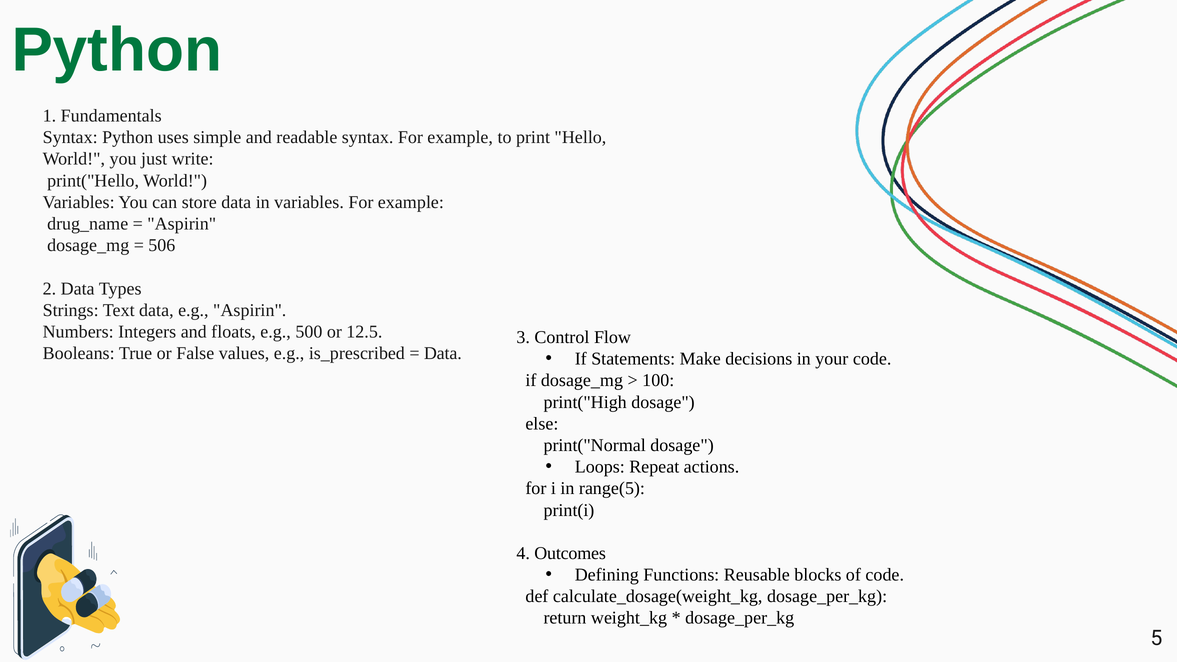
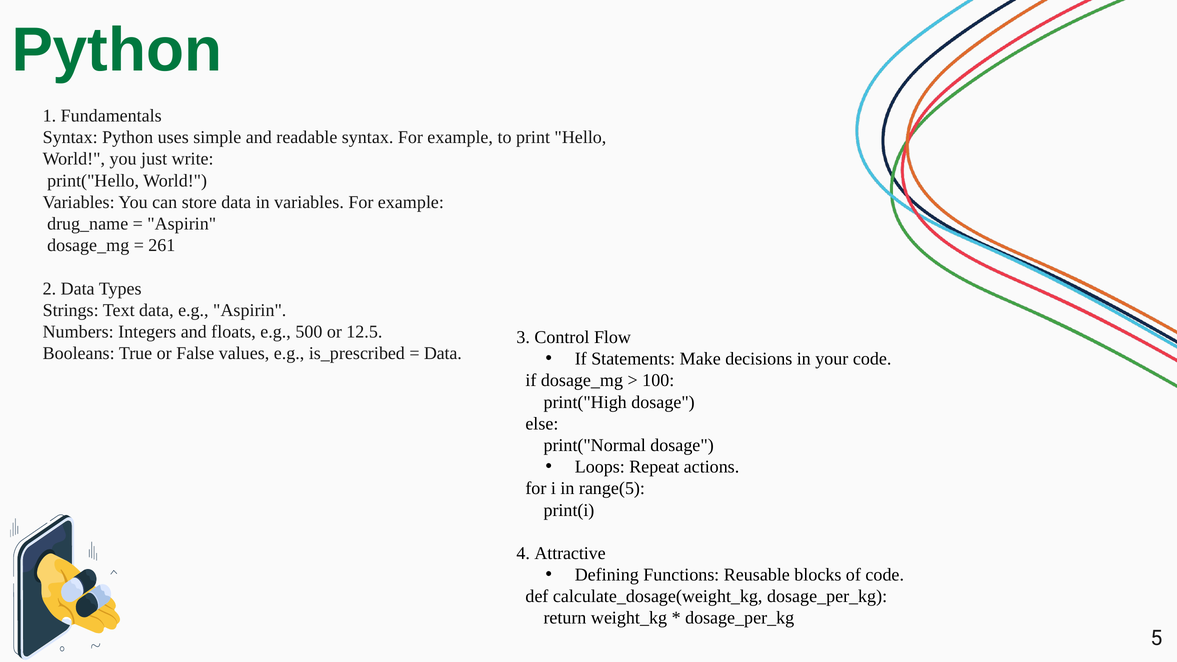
506: 506 -> 261 (162, 245)
Outcomes: Outcomes -> Attractive (570, 553)
